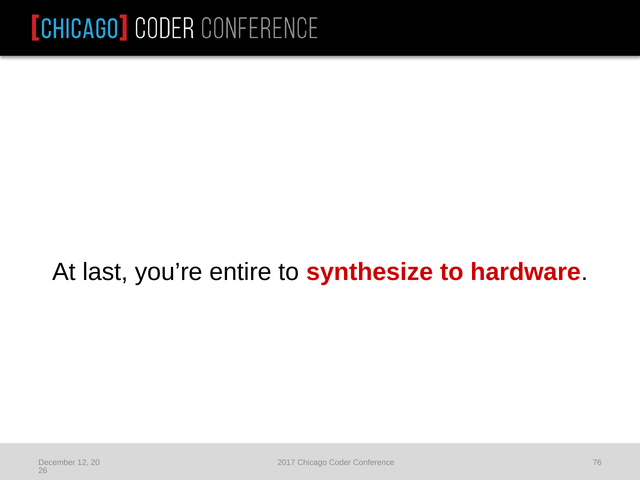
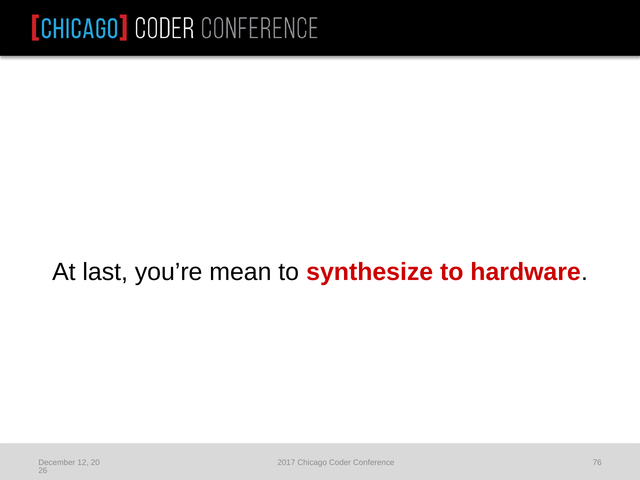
entire: entire -> mean (240, 272)
